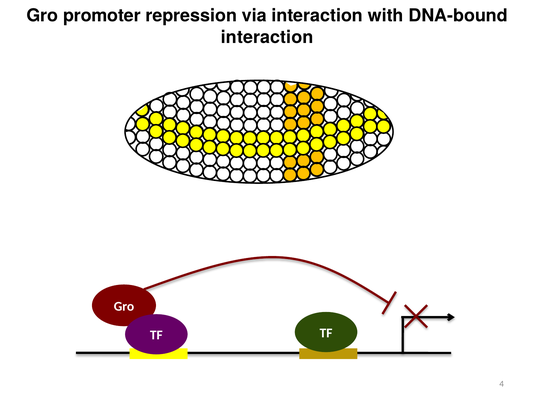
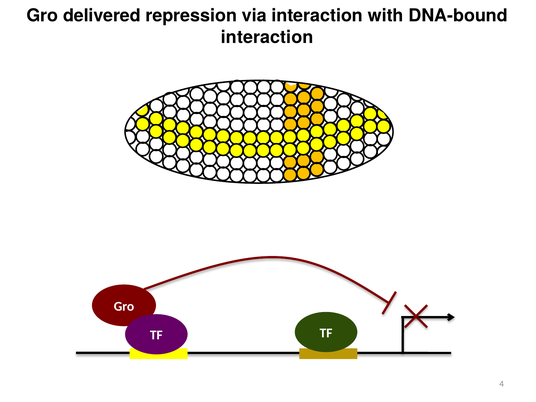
promoter: promoter -> delivered (102, 16)
